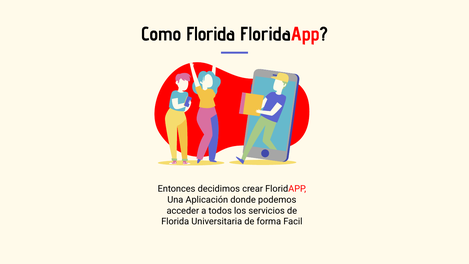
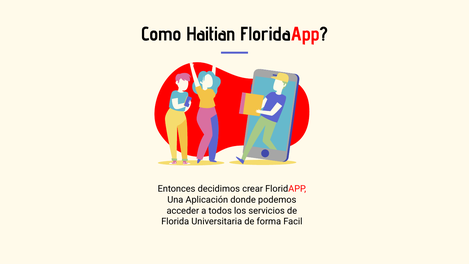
Como Florida: Florida -> Haitian (211, 34)
